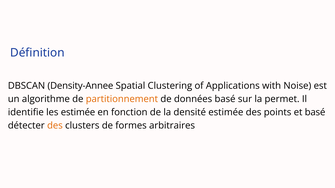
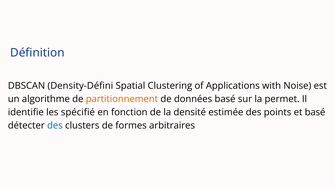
Density-Annee: Density-Annee -> Density-Défini (80, 86)
les estimée: estimée -> spécifié (78, 112)
des colour: orange -> blue (55, 126)
